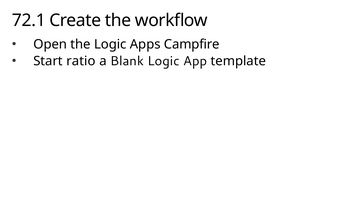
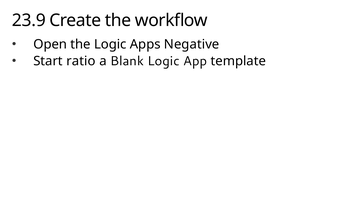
72.1: 72.1 -> 23.9 (29, 20)
Campfire: Campfire -> Negative (192, 44)
